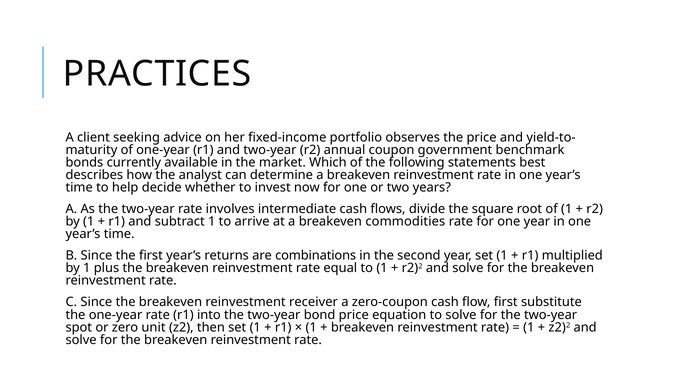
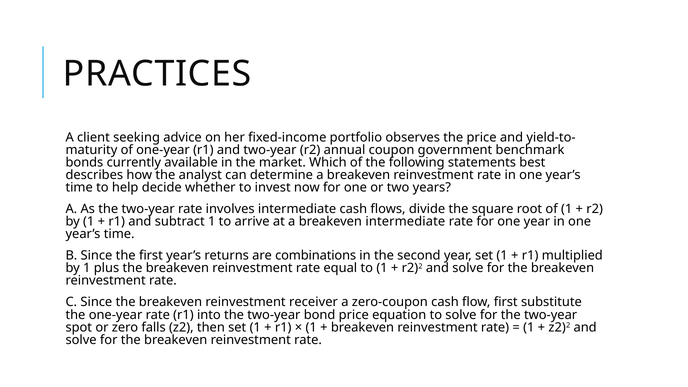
breakeven commodities: commodities -> intermediate (405, 222)
unit: unit -> falls (154, 327)
